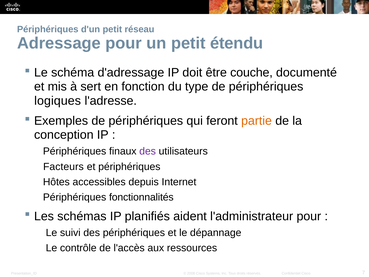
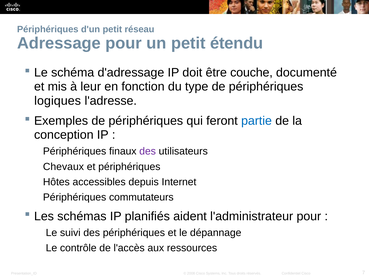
sert: sert -> leur (91, 87)
partie colour: orange -> blue (257, 121)
Facteurs: Facteurs -> Chevaux (63, 166)
fonctionnalités: fonctionnalités -> commutateurs (141, 197)
